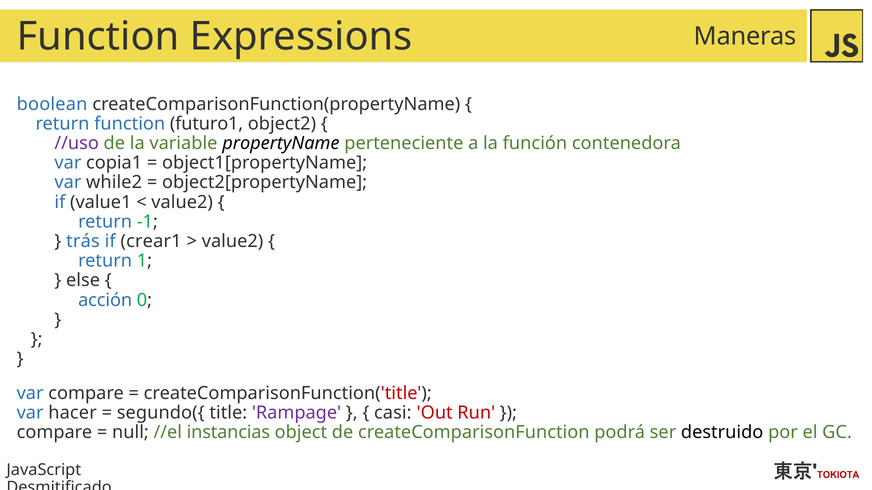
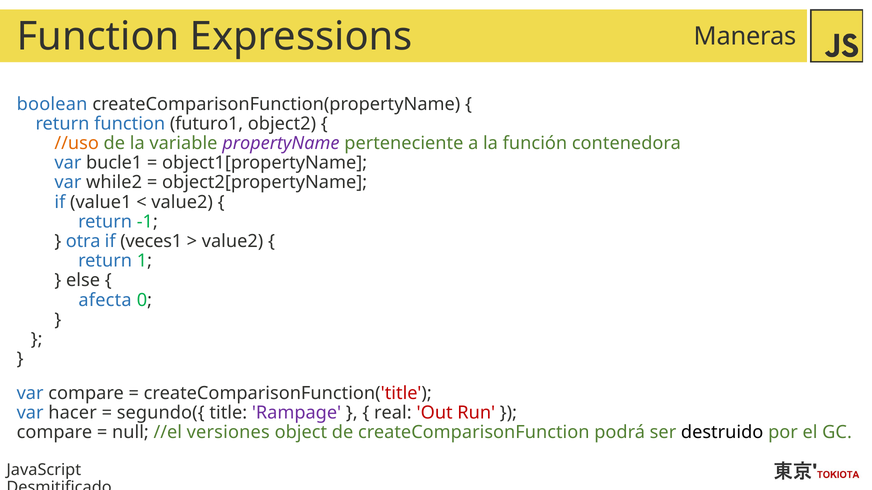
//uso colour: purple -> orange (77, 143)
propertyName colour: black -> purple (281, 143)
copia1: copia1 -> bucle1 (114, 163)
trás: trás -> otra (83, 242)
crear1: crear1 -> veces1 (151, 242)
acción: acción -> afecta (105, 300)
casi: casi -> real (393, 413)
instancias: instancias -> versiones (228, 433)
